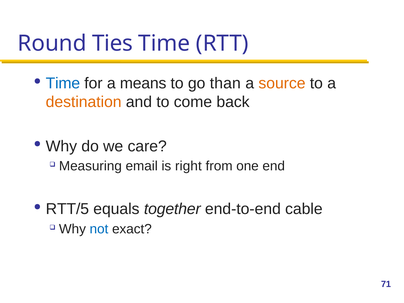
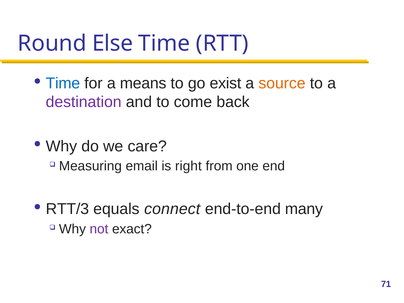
Ties: Ties -> Else (113, 43)
than: than -> exist (225, 83)
destination colour: orange -> purple (84, 102)
RTT/5: RTT/5 -> RTT/3 (67, 209)
together: together -> connect (172, 209)
cable: cable -> many (304, 209)
not colour: blue -> purple (99, 229)
